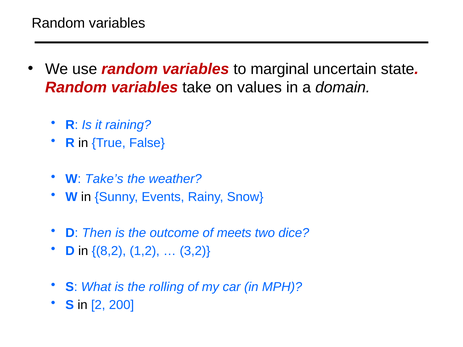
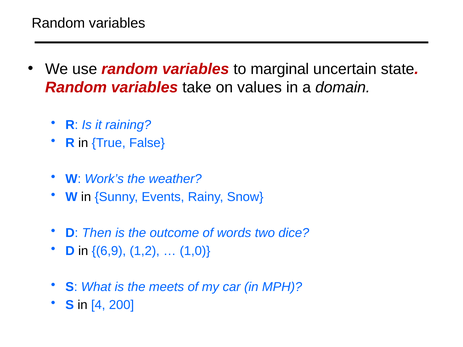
Take’s: Take’s -> Work’s (104, 179)
meets: meets -> words (234, 233)
8,2: 8,2 -> 6,9 (109, 251)
3,2: 3,2 -> 1,0 (195, 251)
rolling: rolling -> meets (167, 287)
2: 2 -> 4 (98, 305)
